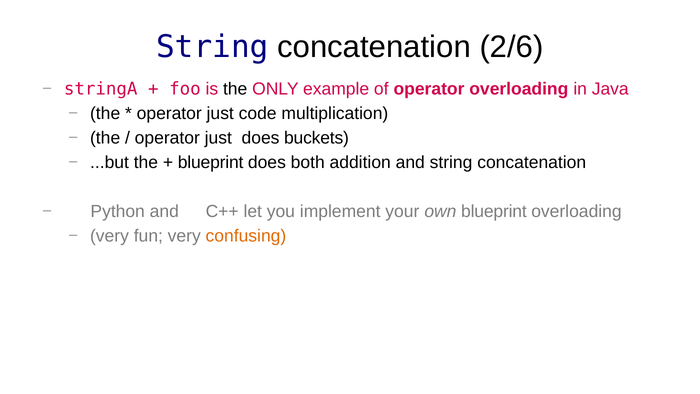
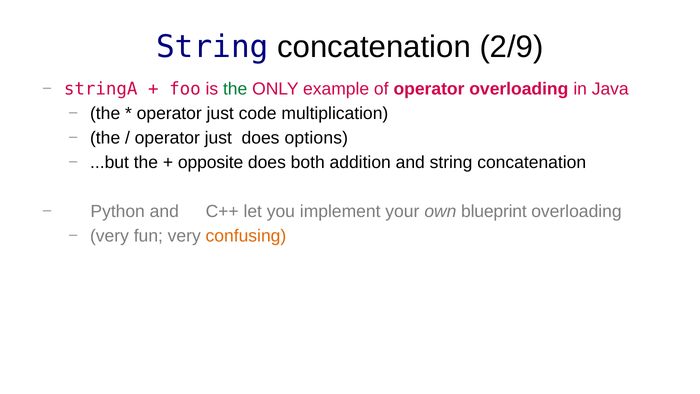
2/6: 2/6 -> 2/9 (512, 47)
the colour: black -> green (235, 89)
buckets: buckets -> options (316, 138)
blueprint: blueprint -> opposite (211, 162)
